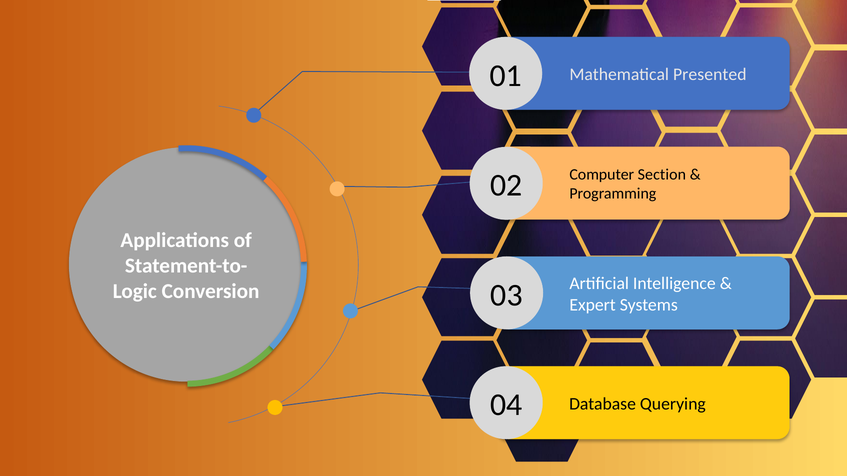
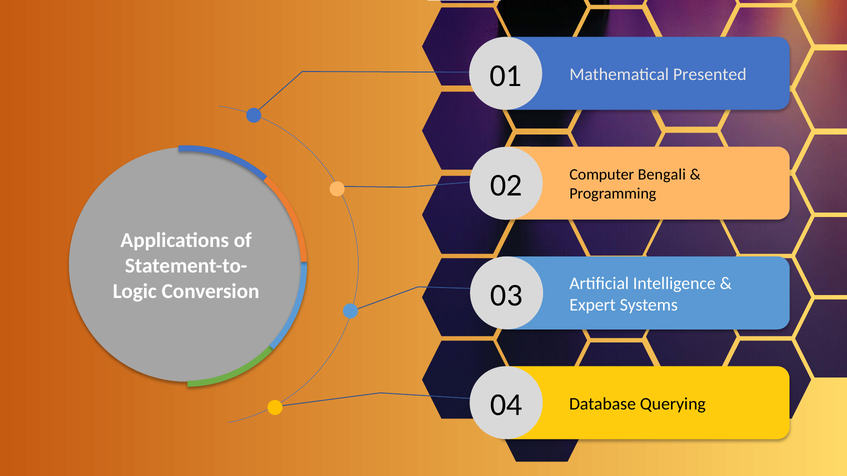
Section: Section -> Bengali (662, 175)
